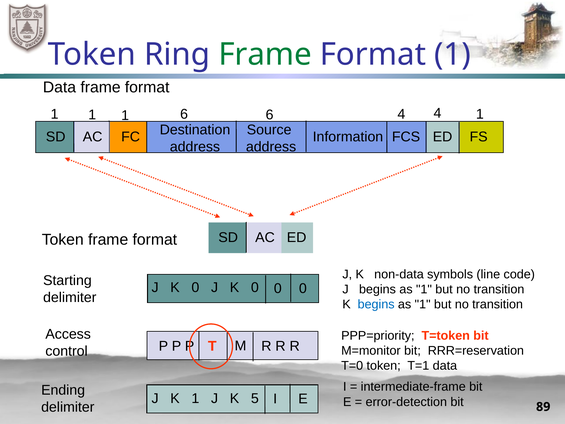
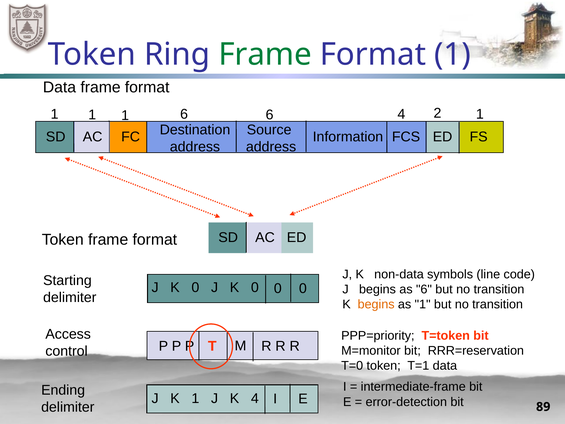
4: 4 -> 2 (437, 113)
J begins as 1: 1 -> 6 (424, 289)
begins colour: blue -> orange (376, 304)
K 5: 5 -> 4 (255, 398)
